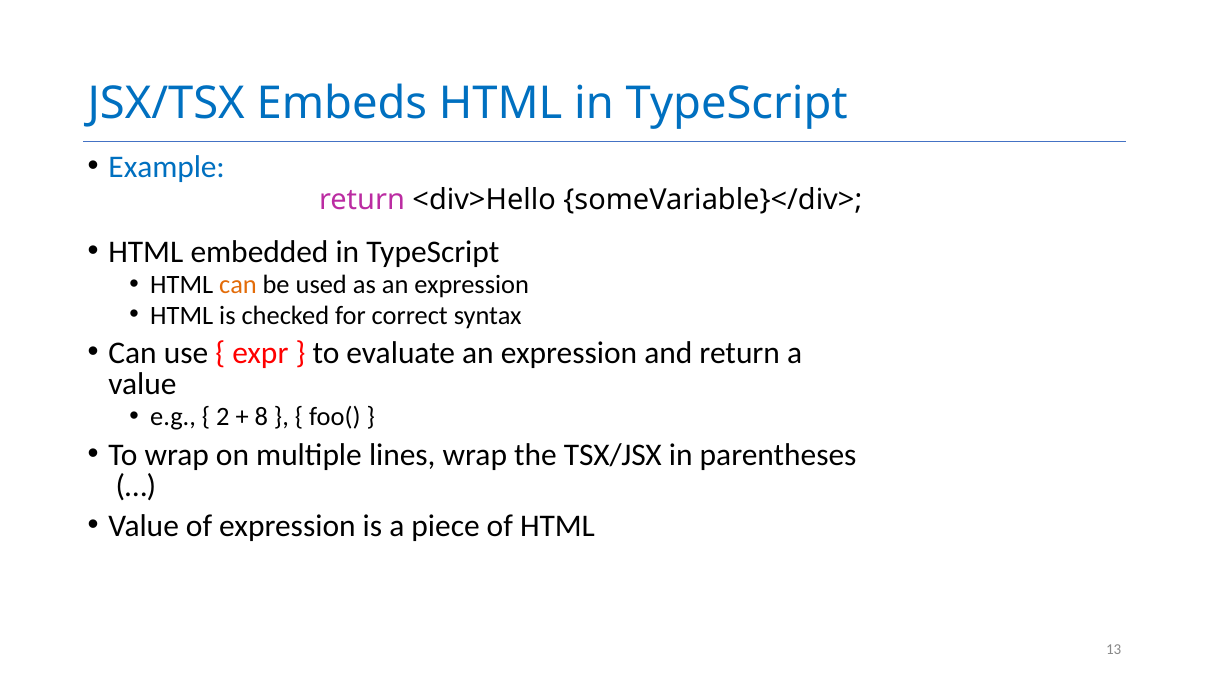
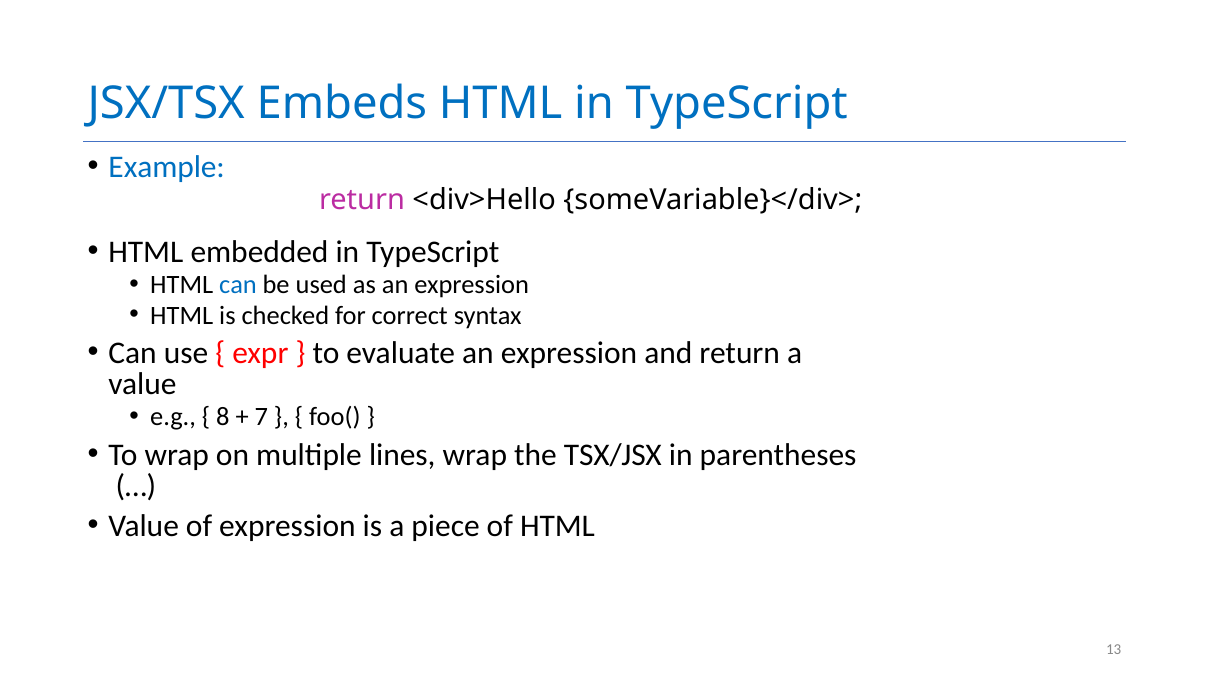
can colour: orange -> blue (238, 285)
2: 2 -> 8 (223, 417)
8: 8 -> 7 (261, 417)
